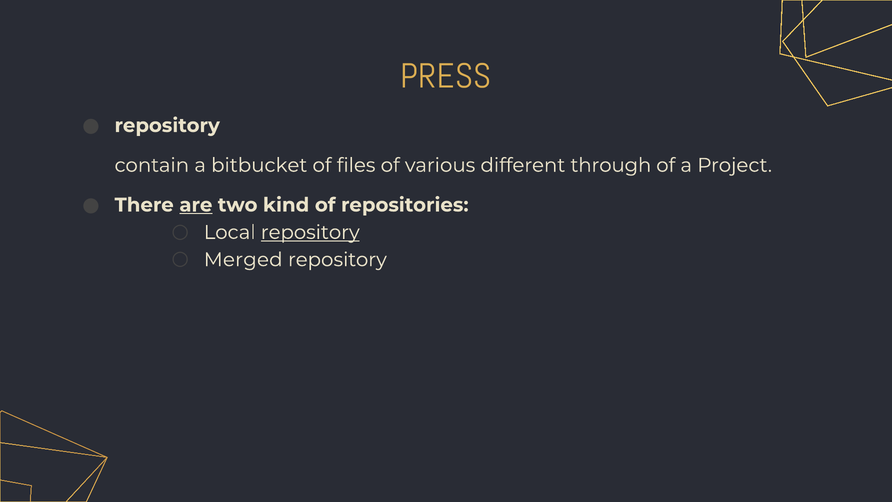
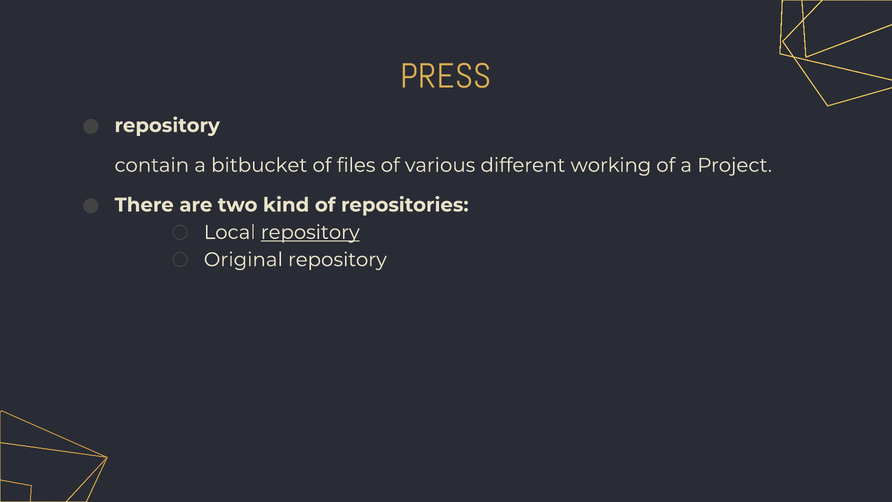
through: through -> working (611, 165)
are underline: present -> none (196, 205)
Merged: Merged -> Original (243, 260)
